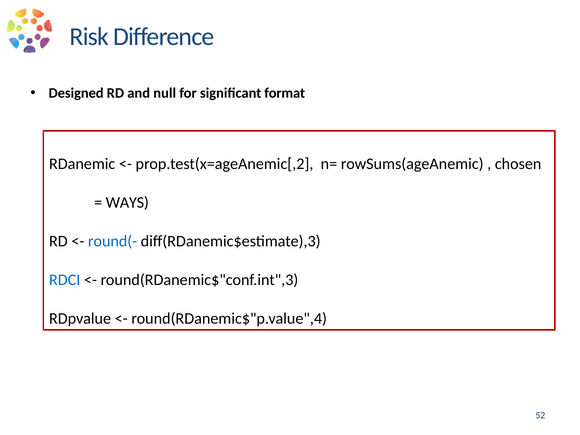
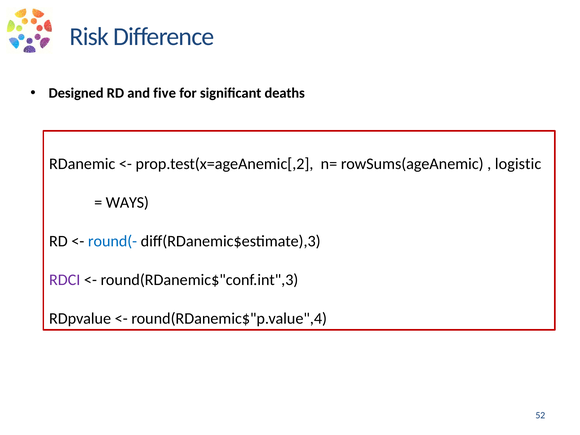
null: null -> five (165, 93)
format: format -> deaths (285, 93)
chosen: chosen -> logistic (518, 164)
RDCI colour: blue -> purple (65, 280)
